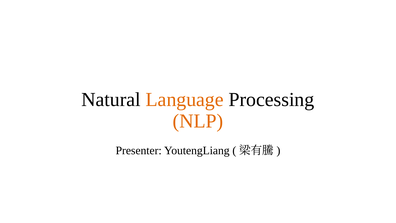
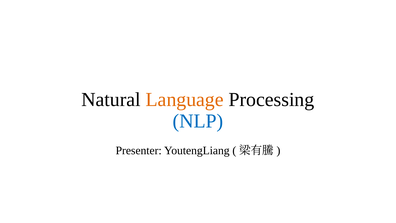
NLP colour: orange -> blue (198, 121)
